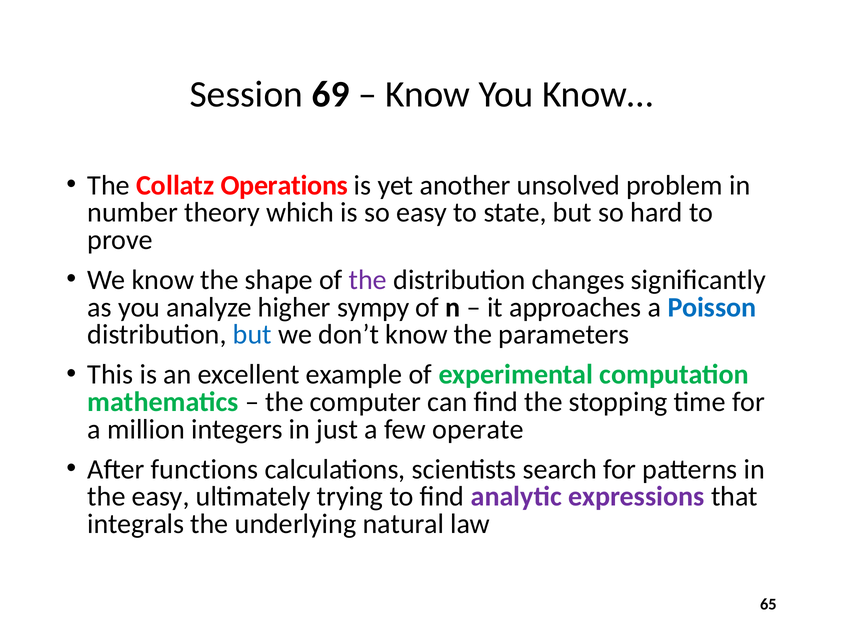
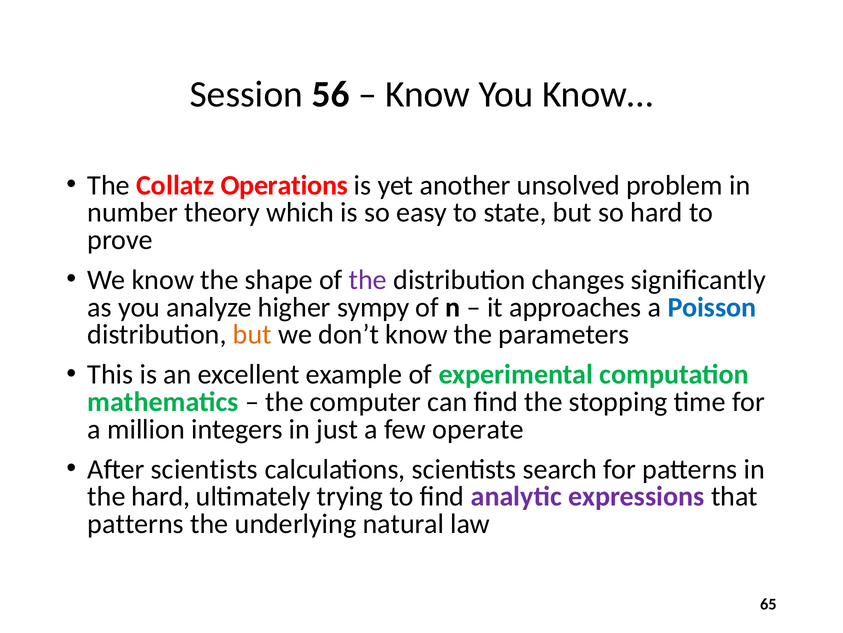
69: 69 -> 56 (331, 95)
but colour: blue -> orange (252, 334)
After functions: functions -> scientists (204, 469)
the easy: easy -> hard (161, 496)
integrals: integrals -> patterns (136, 523)
